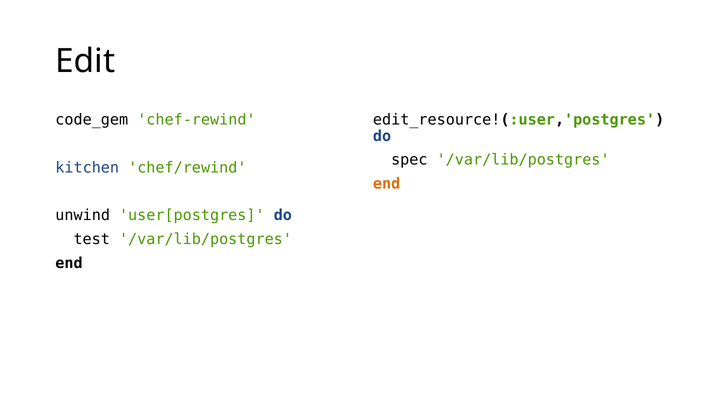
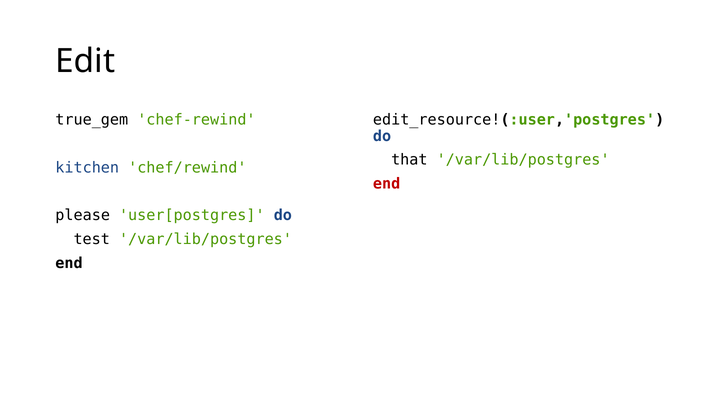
code_gem: code_gem -> true_gem (92, 120)
spec: spec -> that (409, 160)
end colour: orange -> red (387, 184)
unwind: unwind -> please (83, 215)
